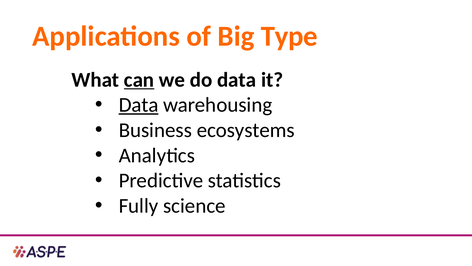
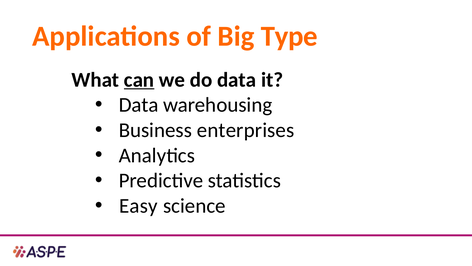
Data underline: present -> none (139, 105)
ecosystems: ecosystems -> enterprises (246, 130)
Fully: Fully -> Easy (138, 206)
